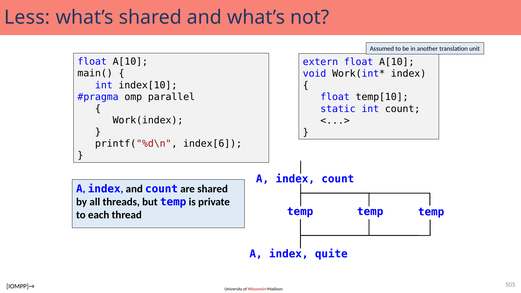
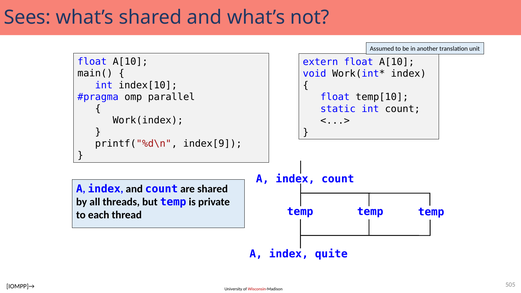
Less: Less -> Sees (27, 17)
index[6: index[6 -> index[9 (213, 144)
